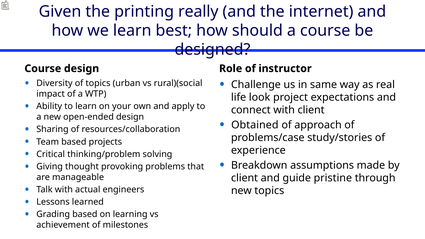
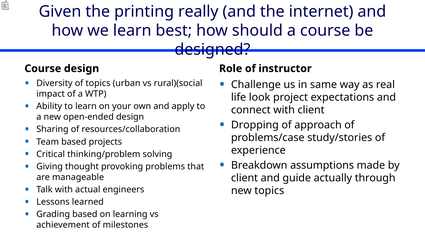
Obtained: Obtained -> Dropping (255, 125)
pristine: pristine -> actually (333, 178)
